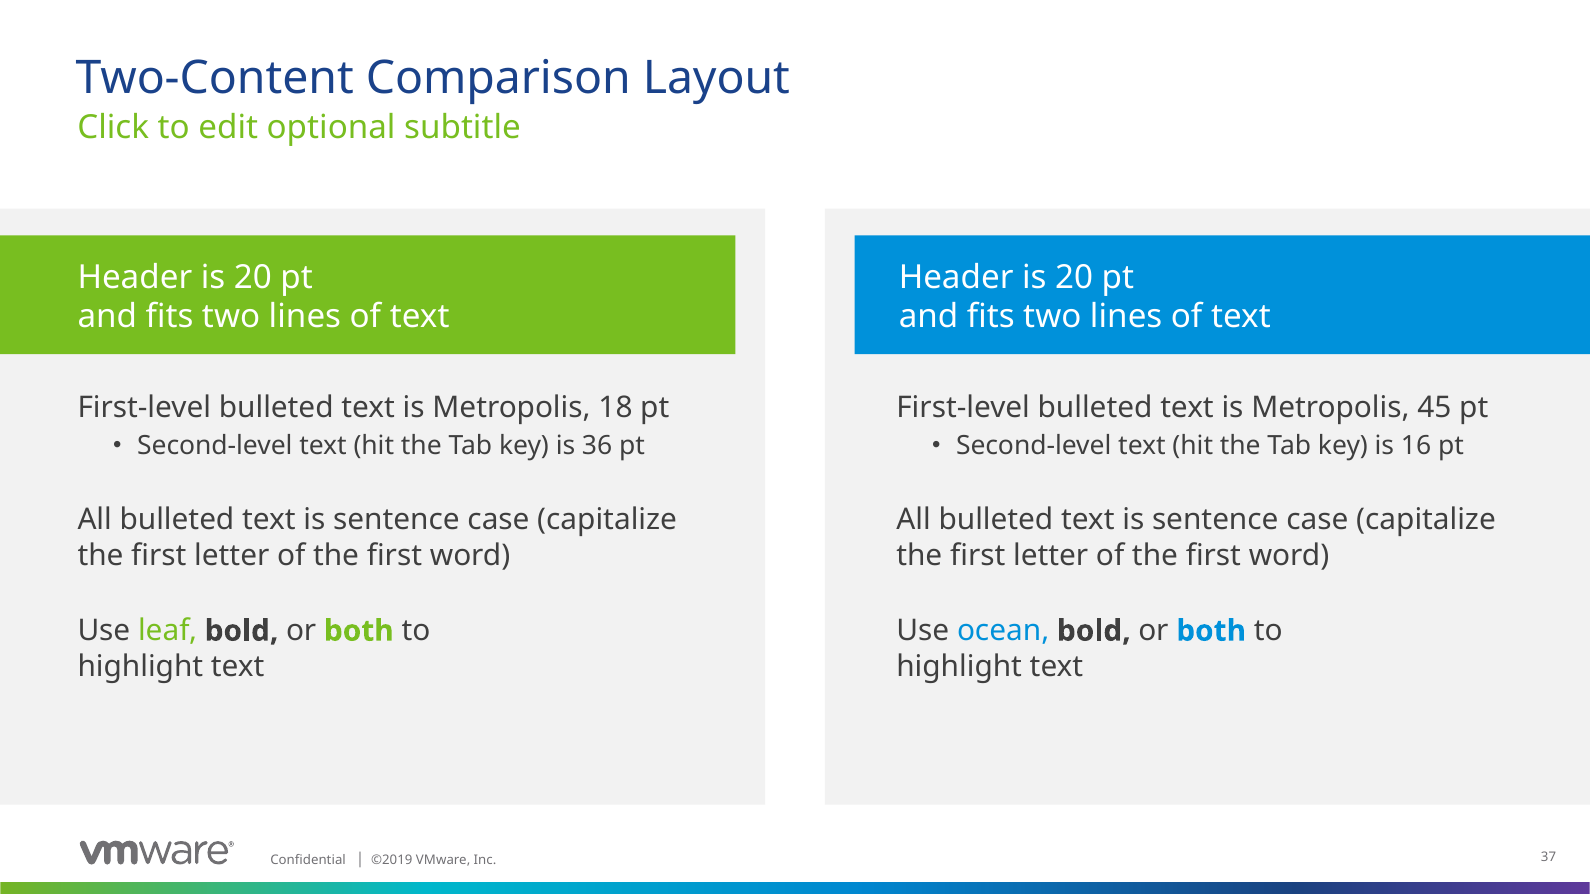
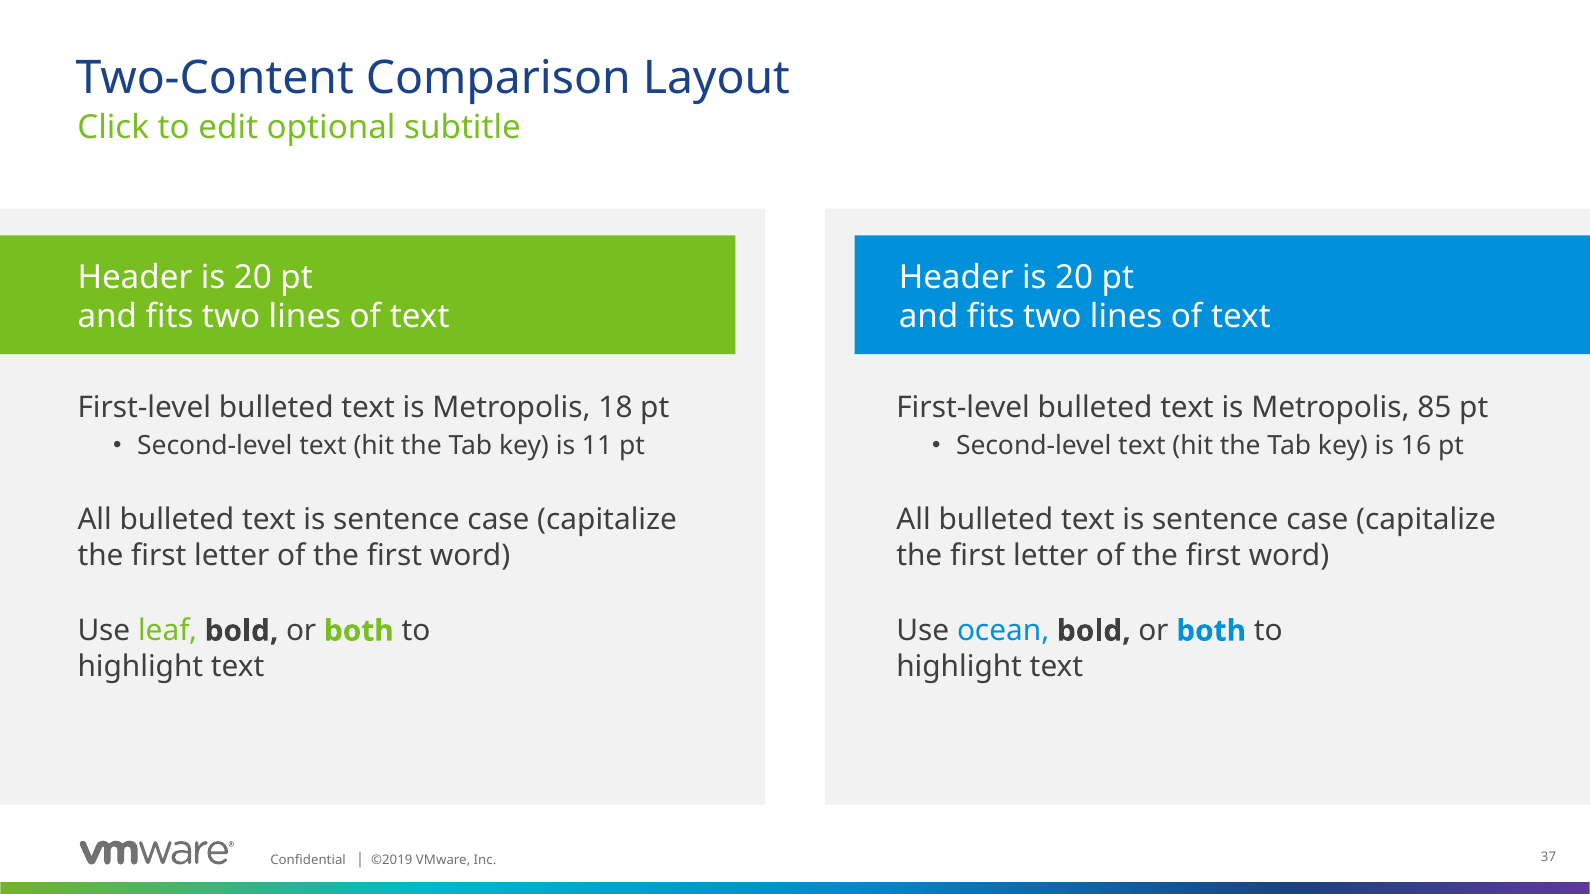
45: 45 -> 85 (1434, 408)
36: 36 -> 11 (597, 446)
